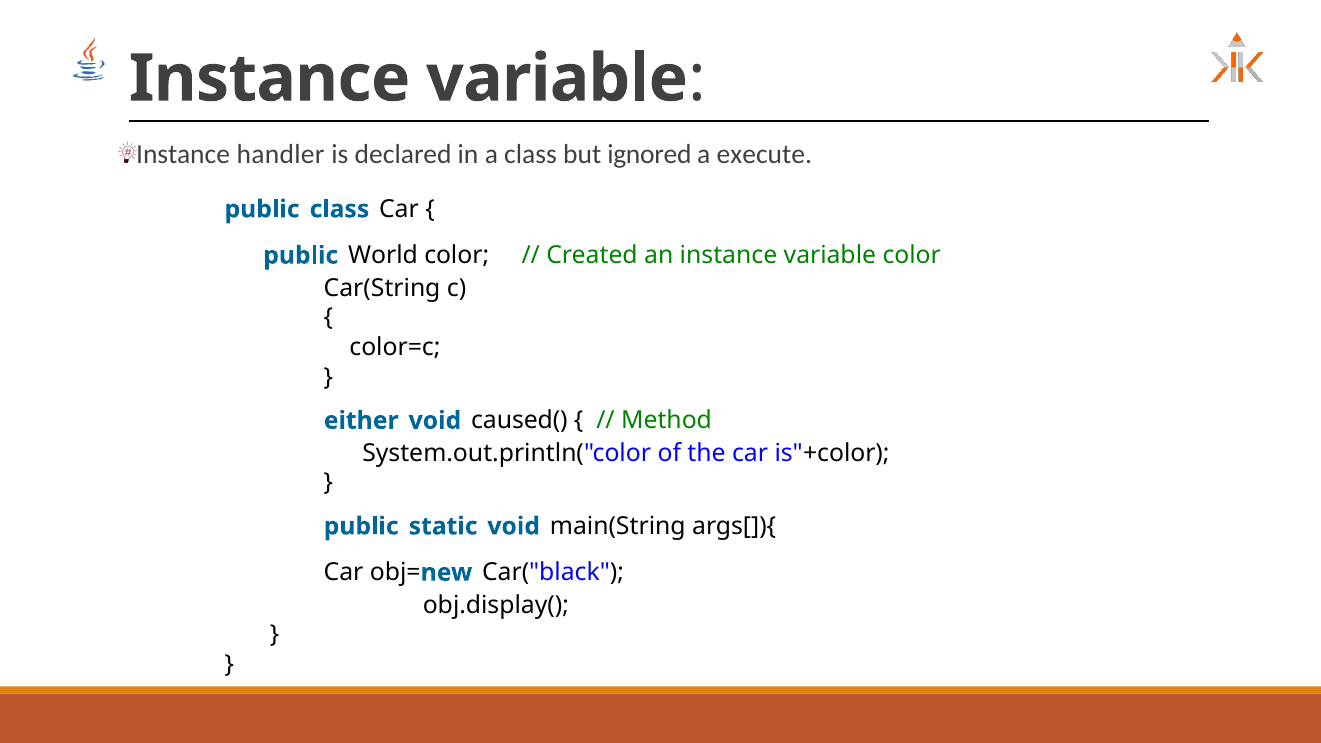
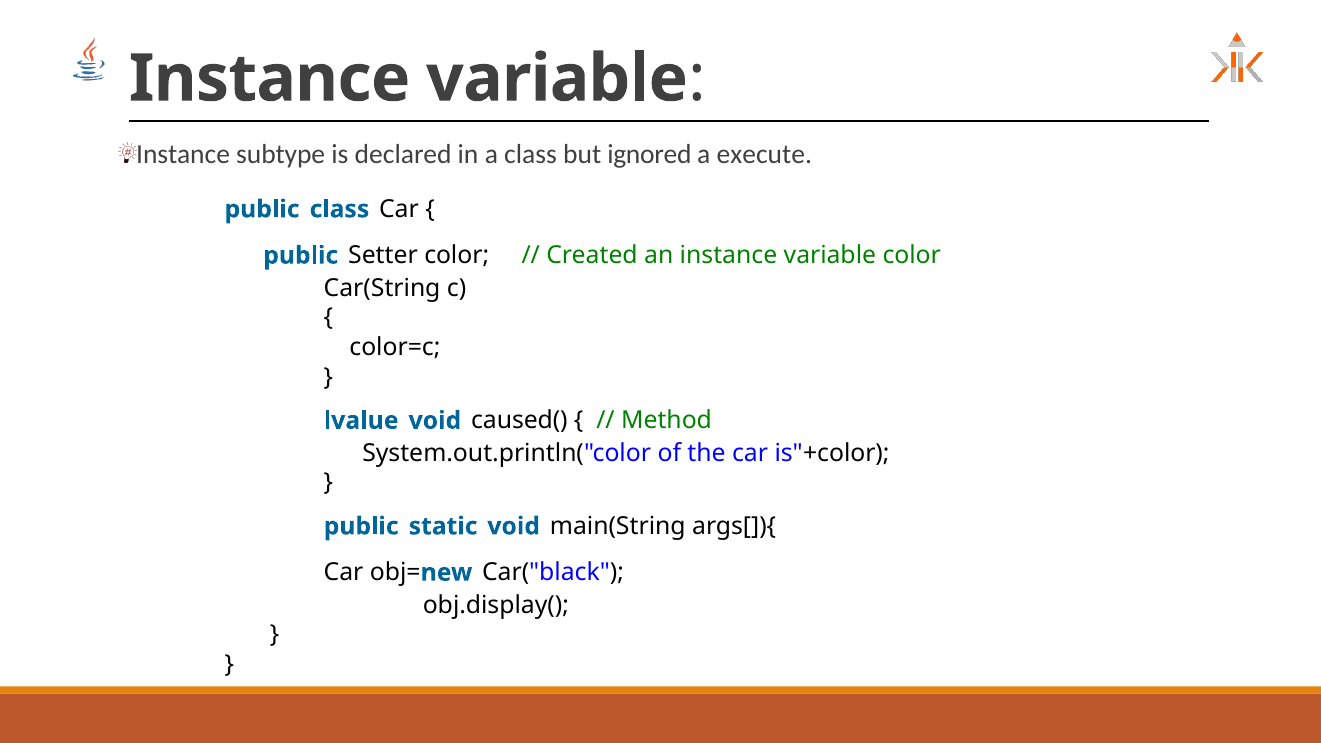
handler: handler -> subtype (281, 154)
World: World -> Setter (383, 255)
either: either -> lvalue (361, 421)
